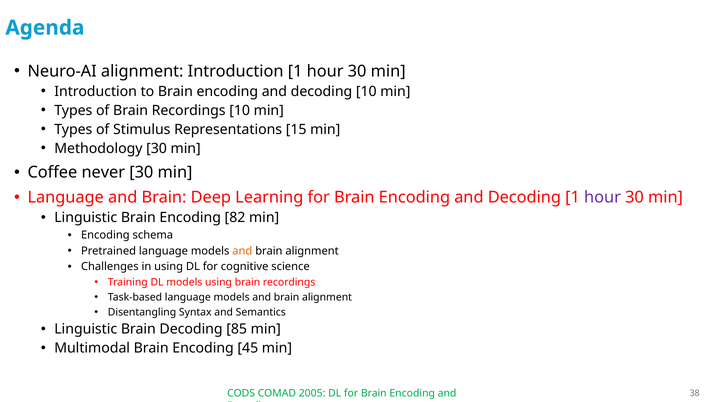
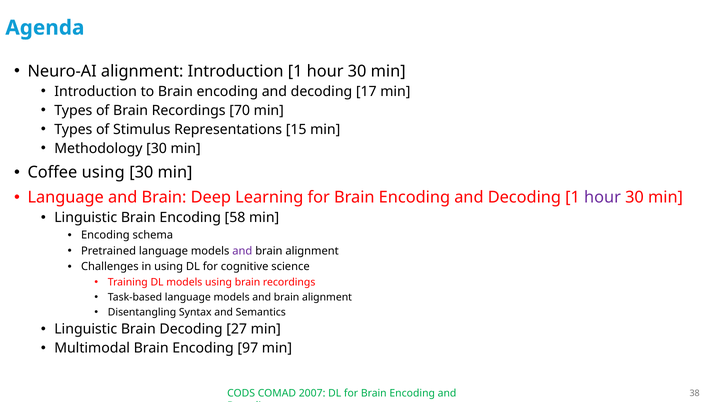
decoding 10: 10 -> 17 (366, 91)
Recordings 10: 10 -> 70 (240, 110)
Coffee never: never -> using (103, 172)
82: 82 -> 58 (235, 218)
and colour: orange -> purple (242, 251)
85: 85 -> 27 (237, 329)
45: 45 -> 97 (248, 348)
2005: 2005 -> 2007 (312, 393)
